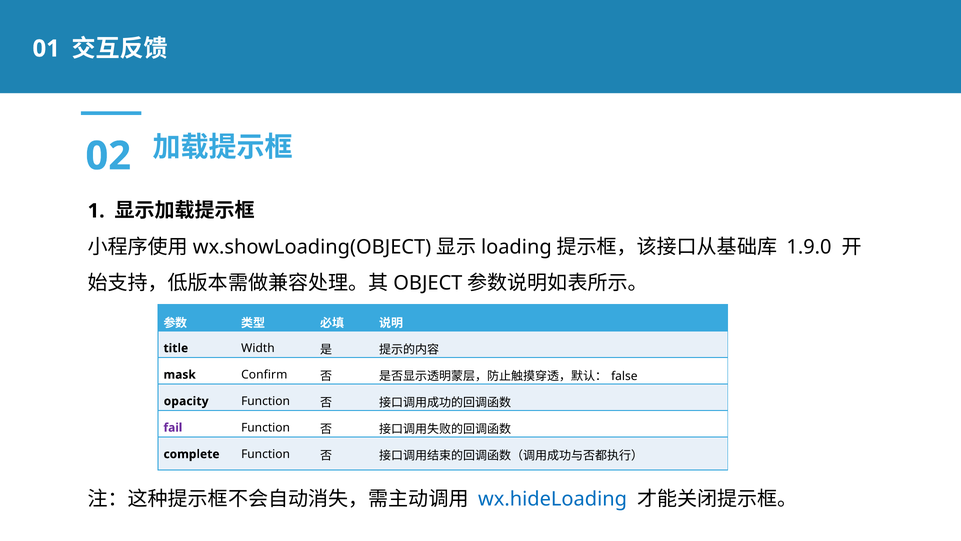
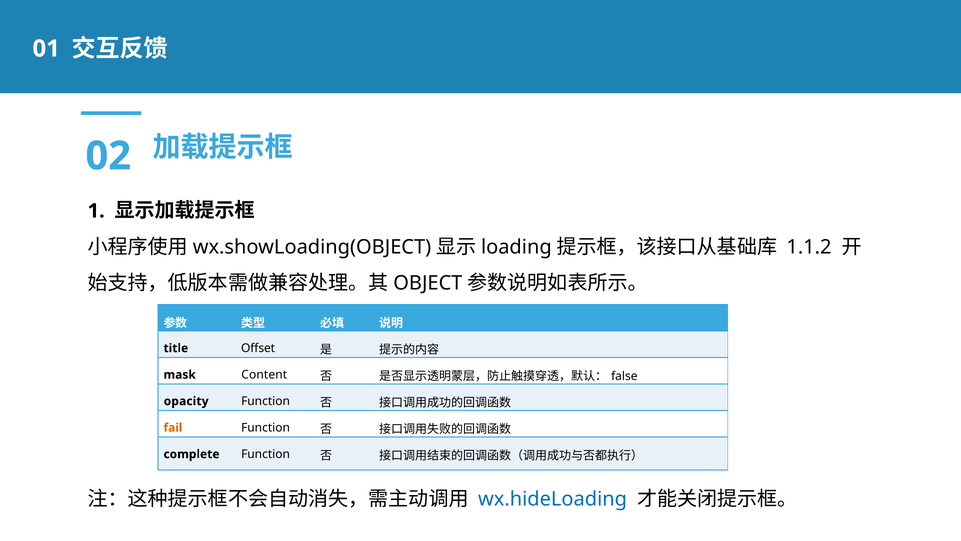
1.9.0: 1.9.0 -> 1.1.2 (809, 247)
Width: Width -> Offset (258, 348)
Confirm: Confirm -> Content (264, 374)
fail colour: purple -> orange (173, 427)
